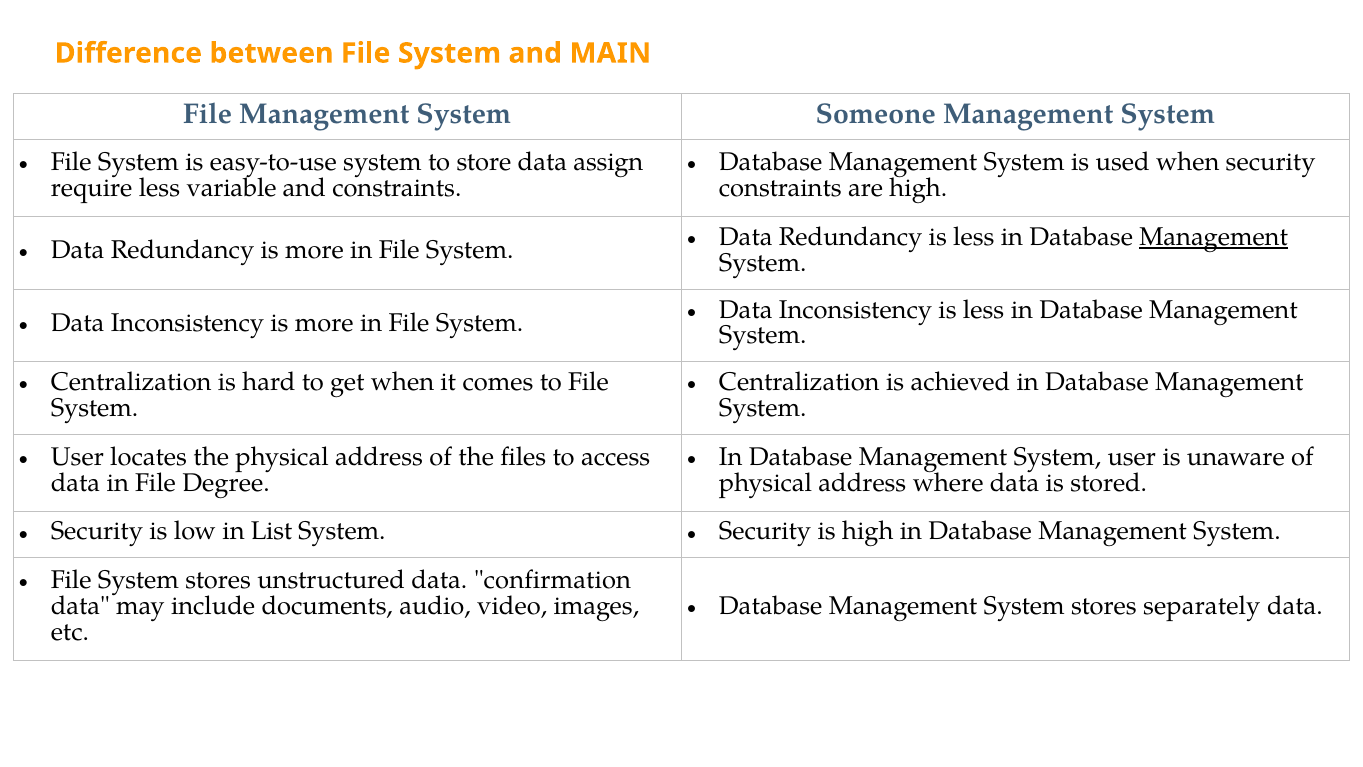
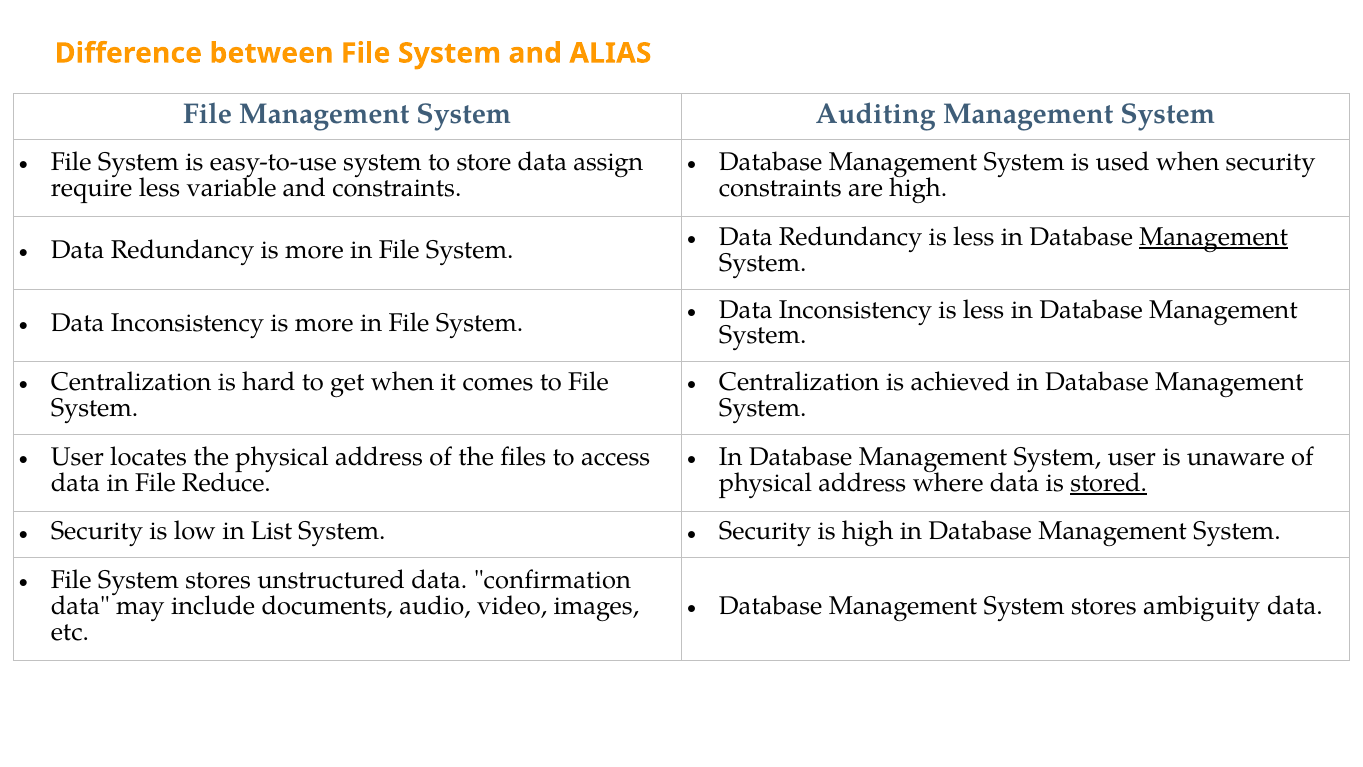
MAIN: MAIN -> ALIAS (610, 53)
Someone: Someone -> Auditing (876, 114)
Degree: Degree -> Reduce (226, 483)
stored underline: none -> present (1109, 483)
separately: separately -> ambiguity (1202, 606)
